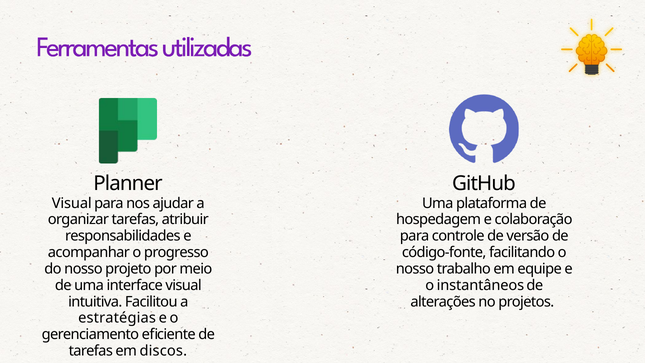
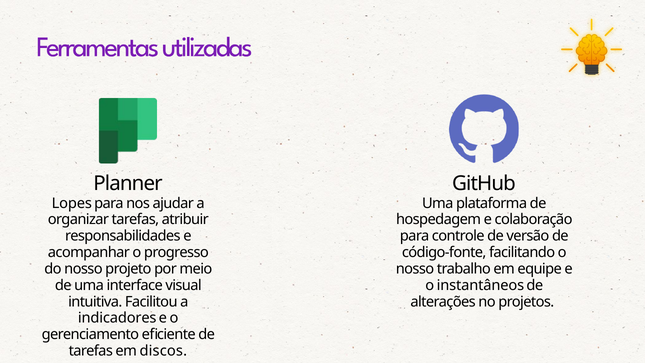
Visual: Visual -> Lopes (72, 203)
estratégias: estratégias -> indicadores (117, 318)
